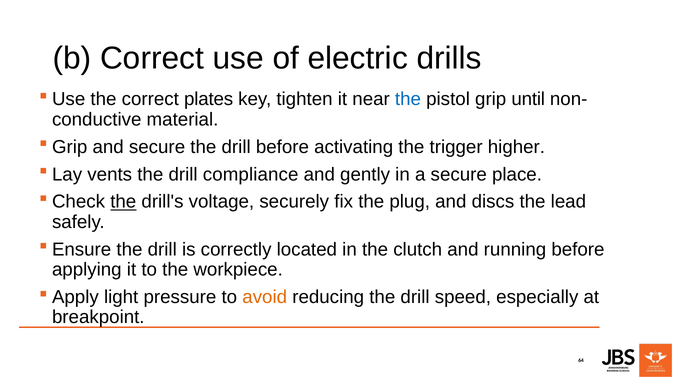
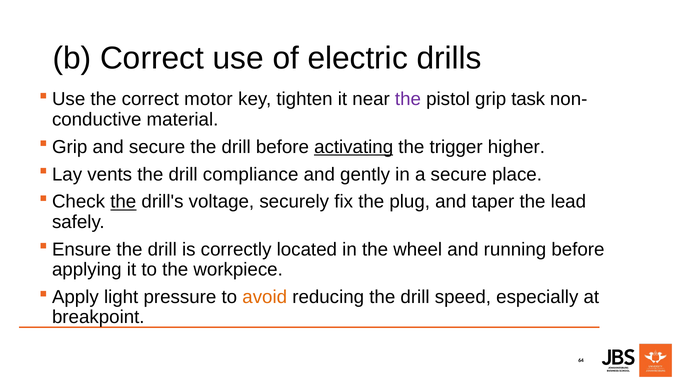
plates: plates -> motor (208, 99)
the colour: blue -> purple (408, 99)
until: until -> task (528, 99)
activating underline: none -> present (354, 147)
discs: discs -> taper (493, 202)
clutch: clutch -> wheel (418, 249)
